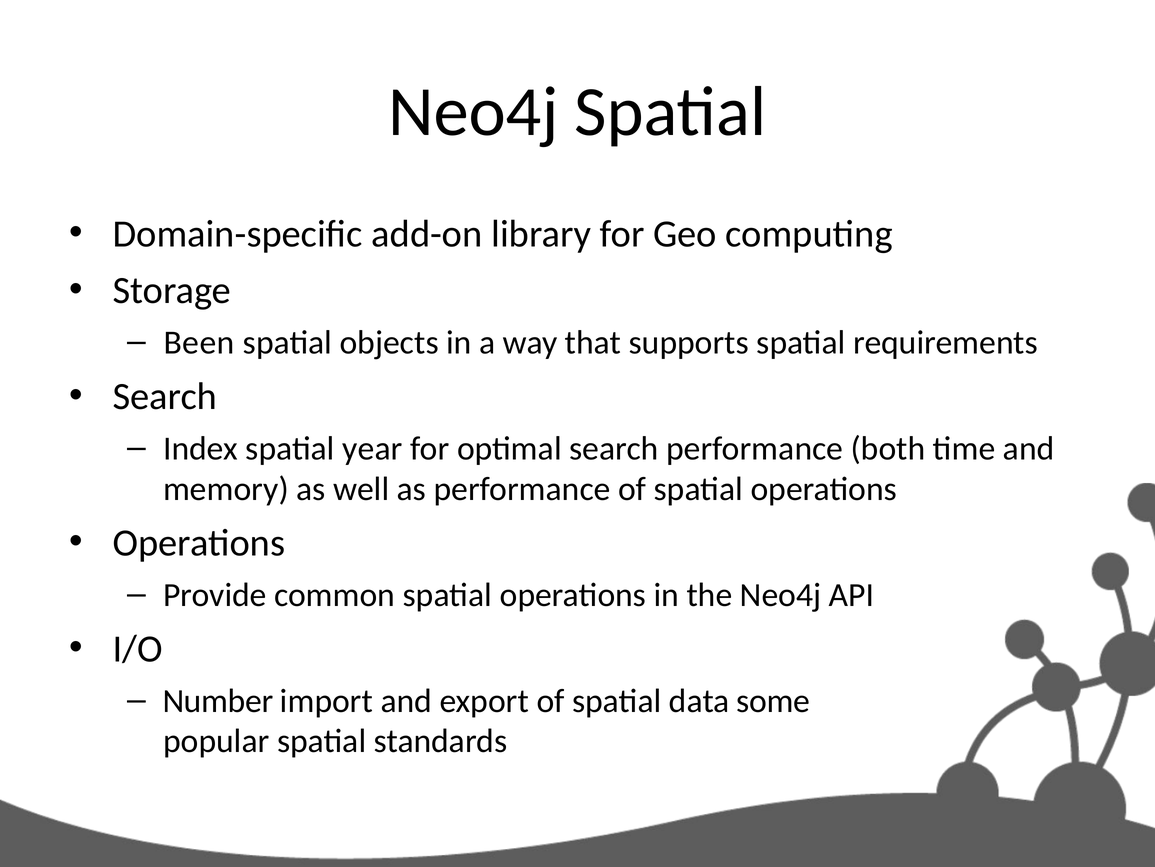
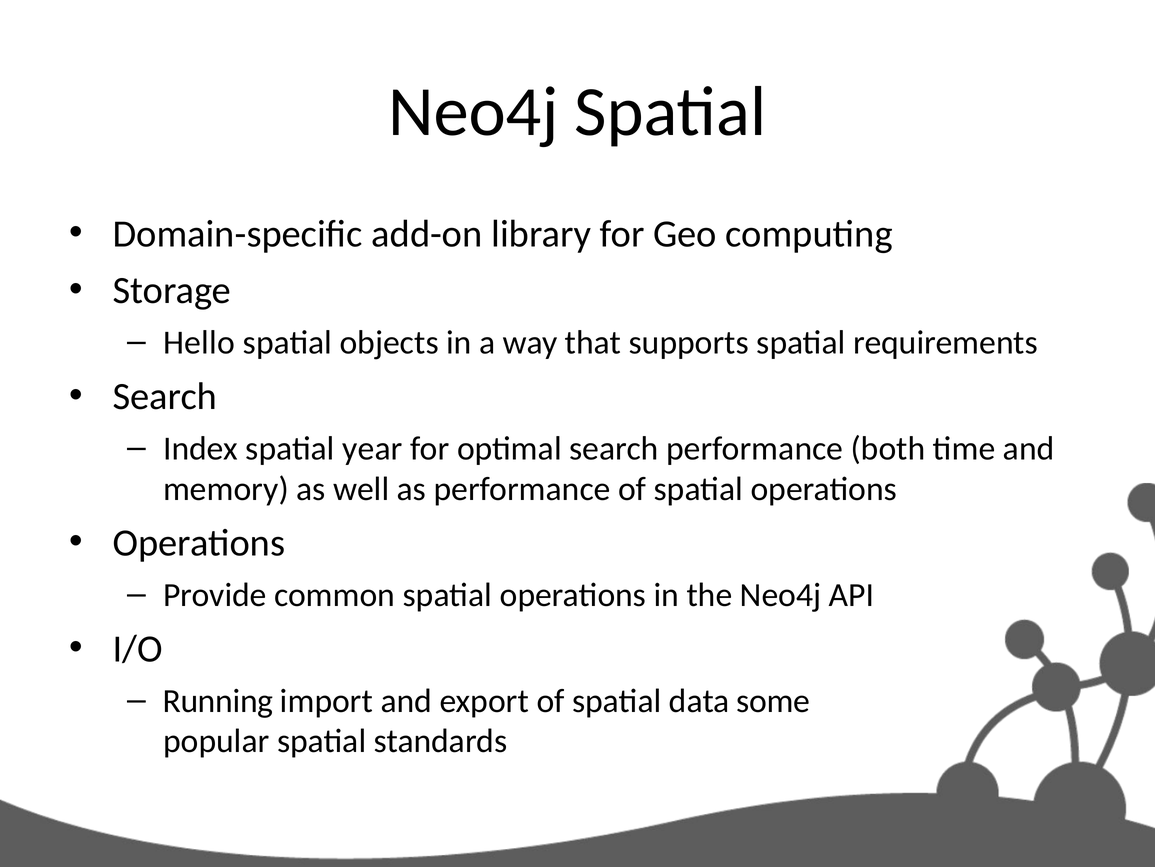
Been: Been -> Hello (199, 342)
Number: Number -> Running (218, 700)
